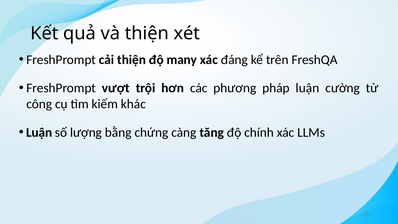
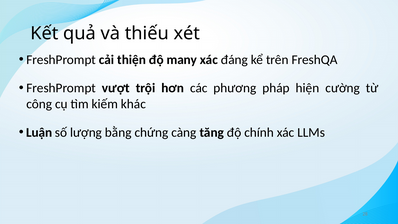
và thiện: thiện -> thiếu (147, 33)
pháp luận: luận -> hiện (307, 88)
